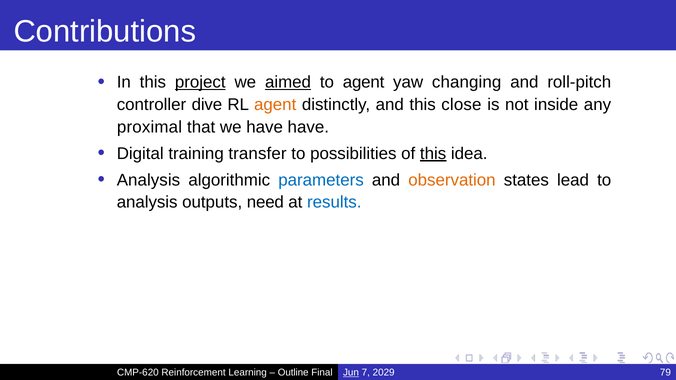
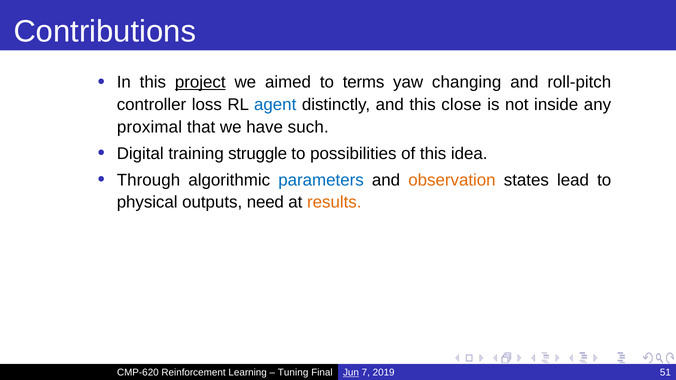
aimed underline: present -> none (288, 82)
to agent: agent -> terms (364, 82)
dive: dive -> loss (207, 105)
agent colour: orange -> blue (275, 105)
have have: have -> such (308, 127)
transfer: transfer -> struggle (258, 154)
this underline: present -> none (433, 154)
Analysis: Analysis -> Through (148, 180)
analysis: analysis -> physical (147, 202)
results colour: blue -> orange (334, 202)
Outline: Outline -> Tuning (293, 373)
2029: 2029 -> 2019 (384, 373)
79: 79 -> 51 (665, 373)
